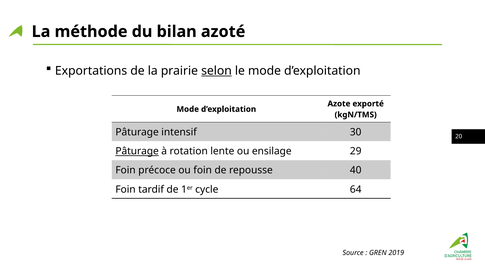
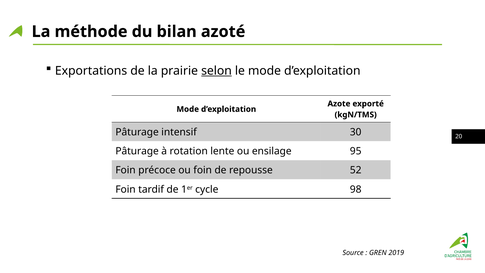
Pâturage underline: present -> none (137, 151)
29: 29 -> 95 (356, 151)
40: 40 -> 52 (356, 170)
64: 64 -> 98 (356, 189)
